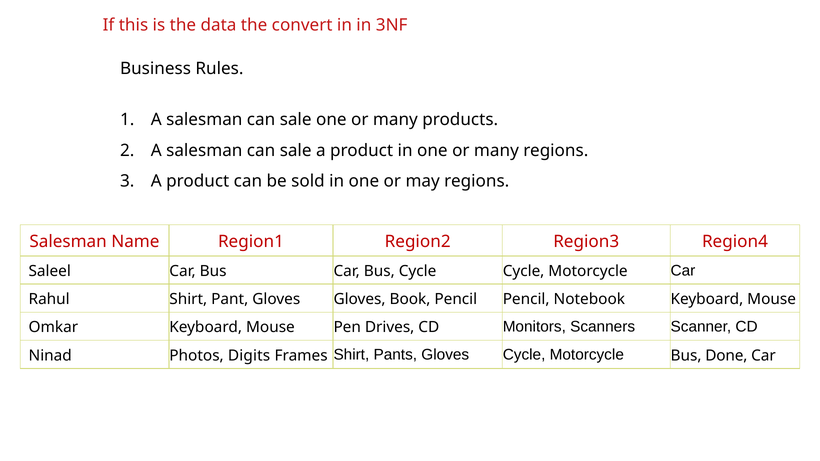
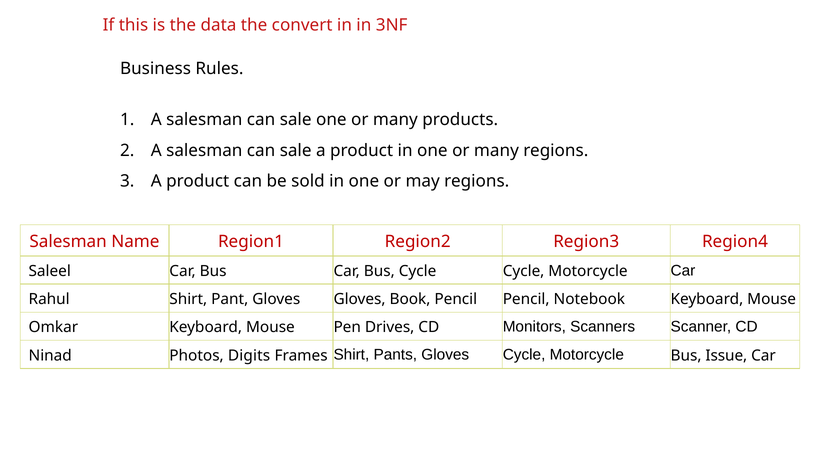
Done: Done -> Issue (726, 356)
